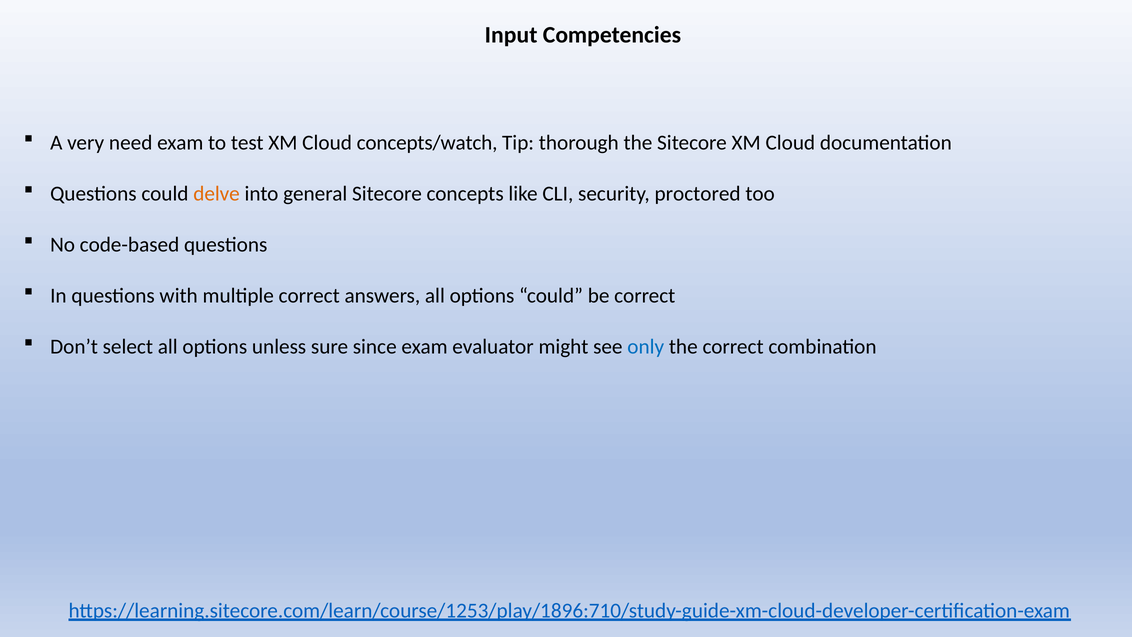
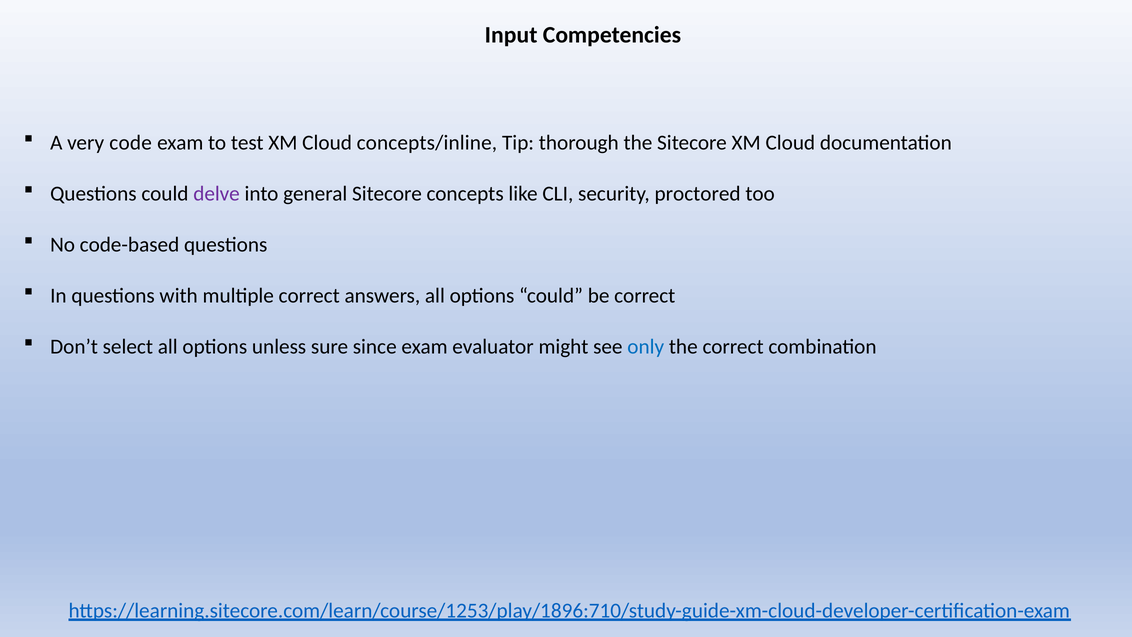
need: need -> code (131, 143)
concepts/watch: concepts/watch -> concepts/inline (427, 143)
delve colour: orange -> purple (217, 194)
